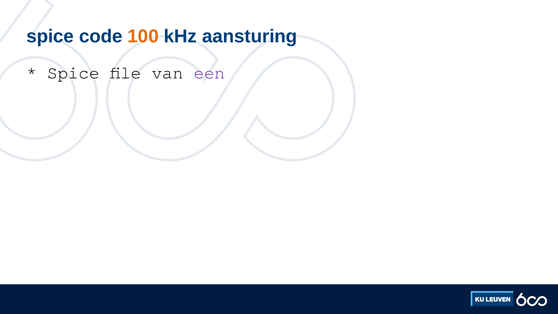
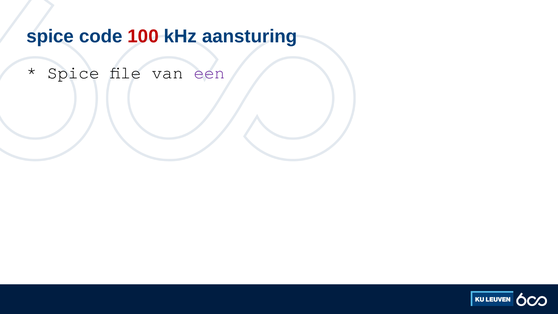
100 colour: orange -> red (143, 36)
